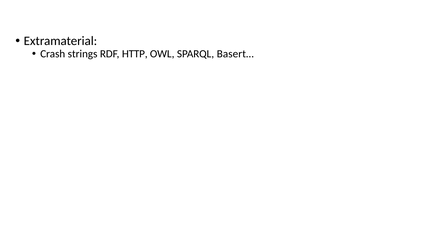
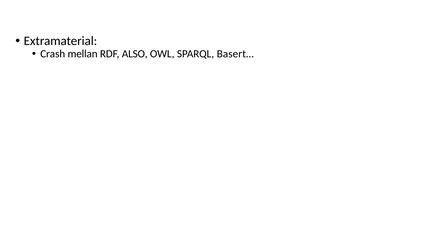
strings: strings -> mellan (83, 54)
HTTP: HTTP -> ALSO (135, 54)
